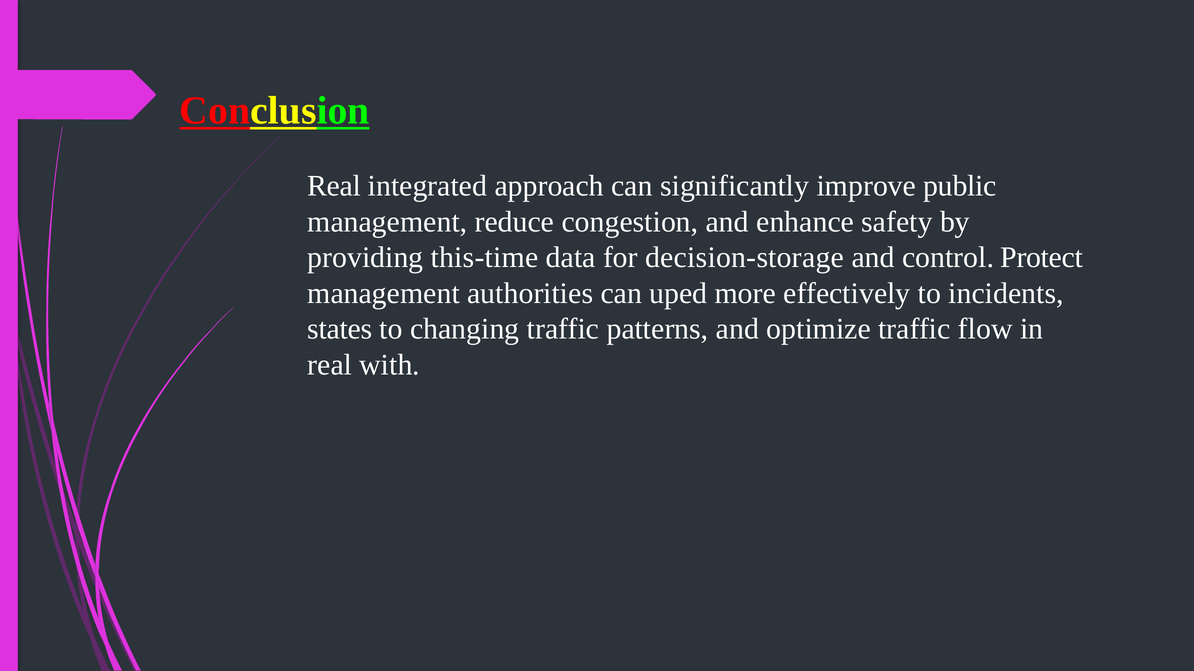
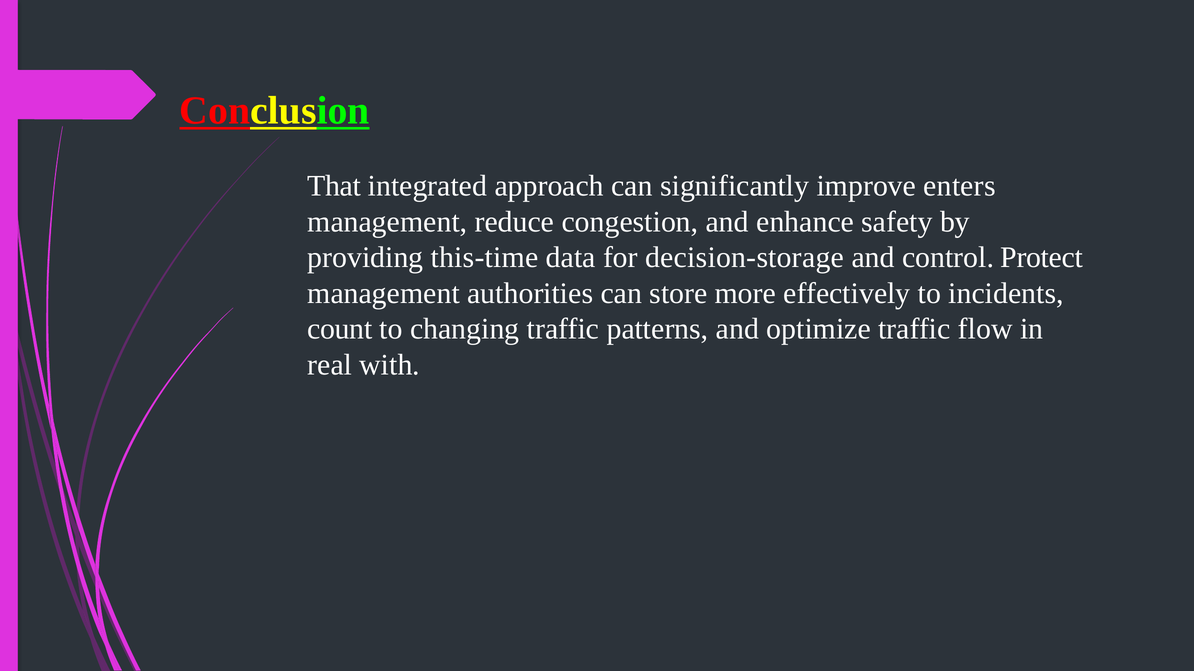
Real: Real -> That (334, 186)
public: public -> enters (960, 186)
uped: uped -> store (678, 294)
states: states -> count (340, 329)
